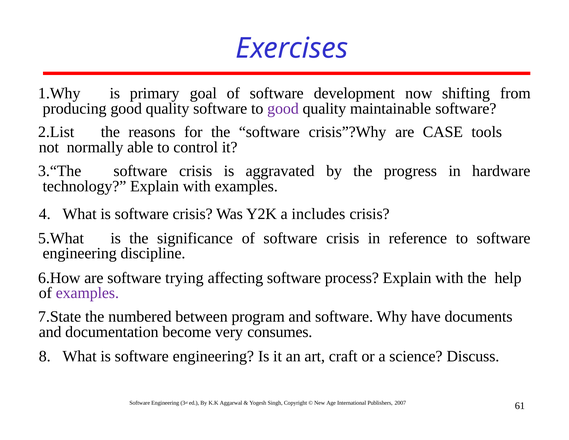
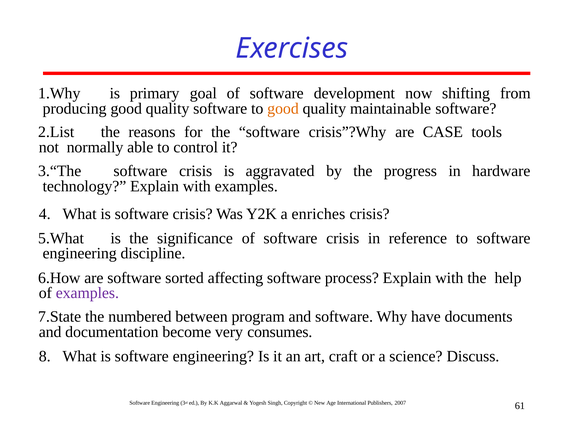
good colour: purple -> orange (283, 109)
includes: includes -> enriches (318, 214)
trying: trying -> sorted (185, 278)
